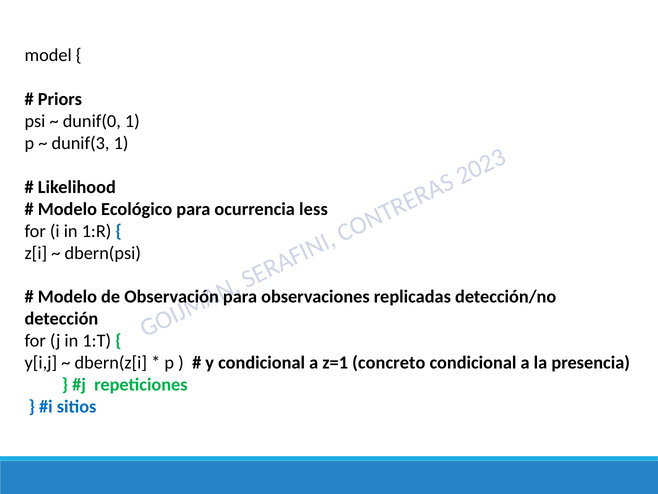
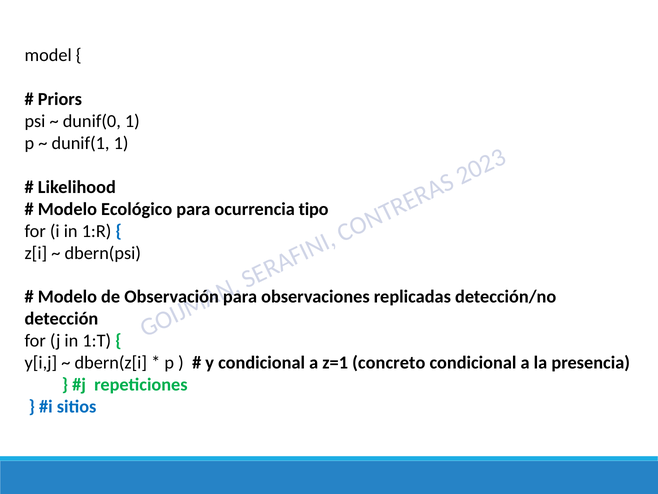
dunif(3: dunif(3 -> dunif(1 (81, 143)
less: less -> tipo (314, 209)
